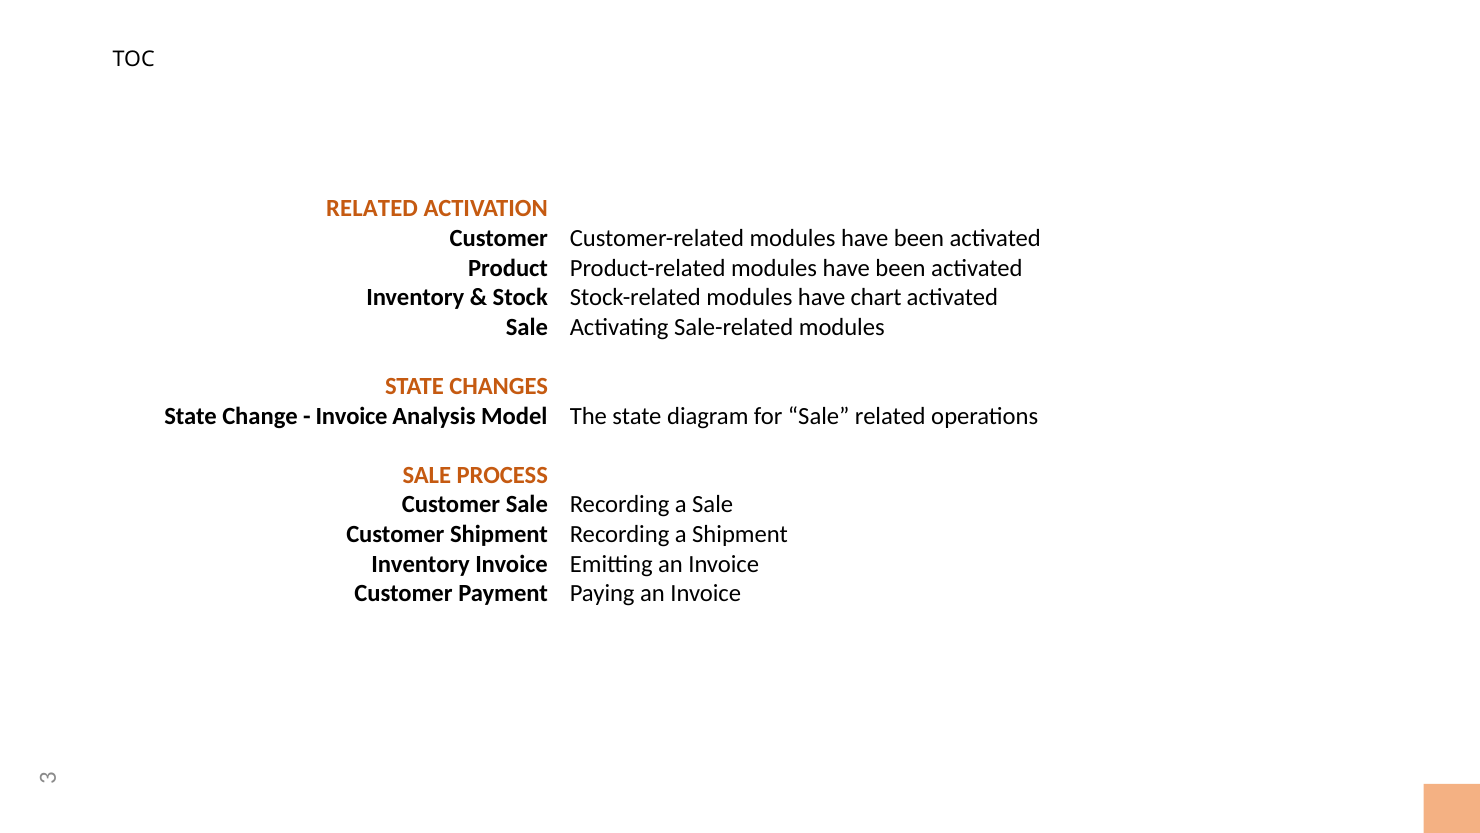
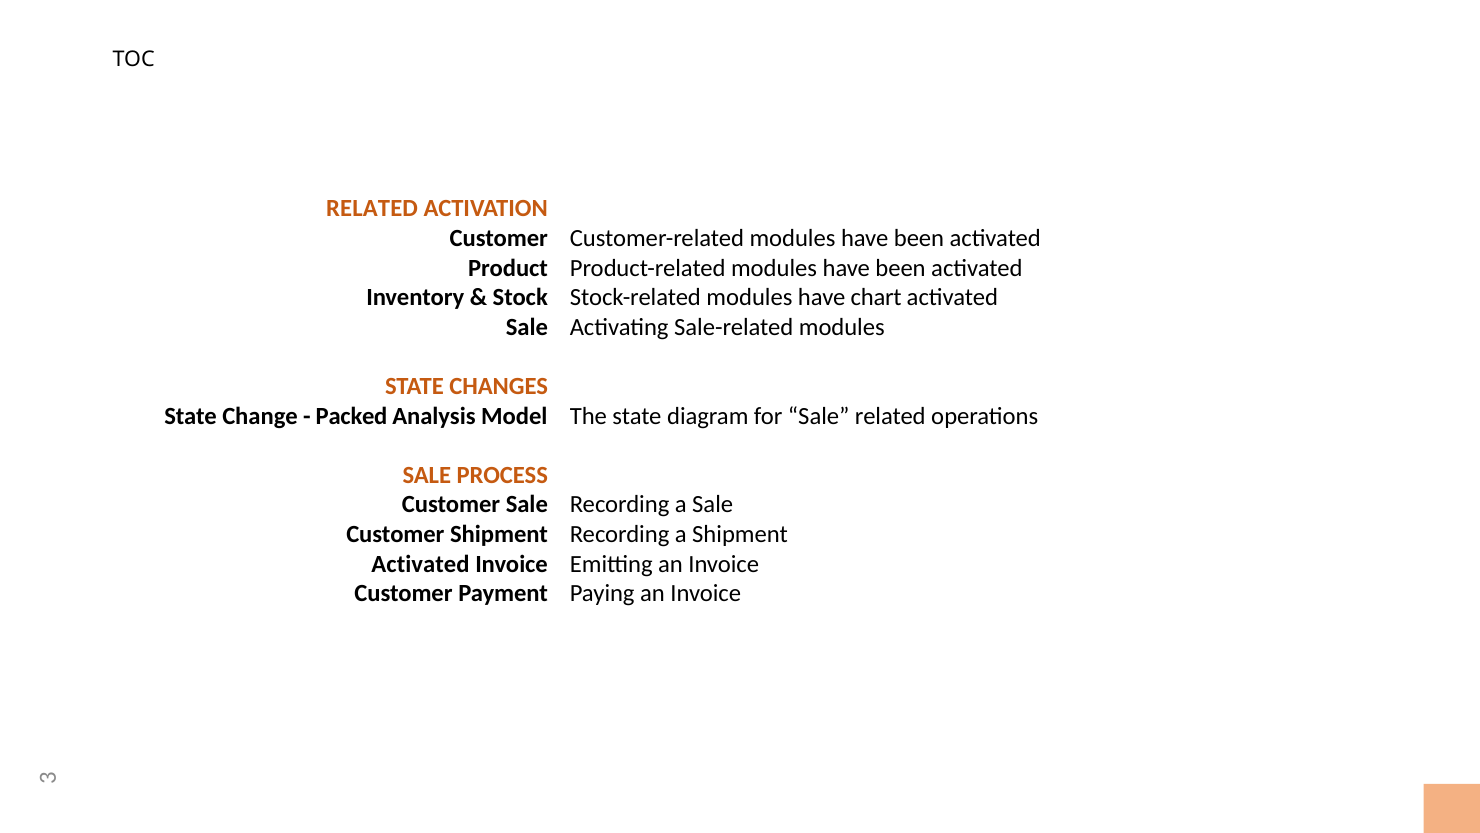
Invoice: Invoice -> Packed (352, 416)
Inventory: Inventory -> Activated (421, 564)
